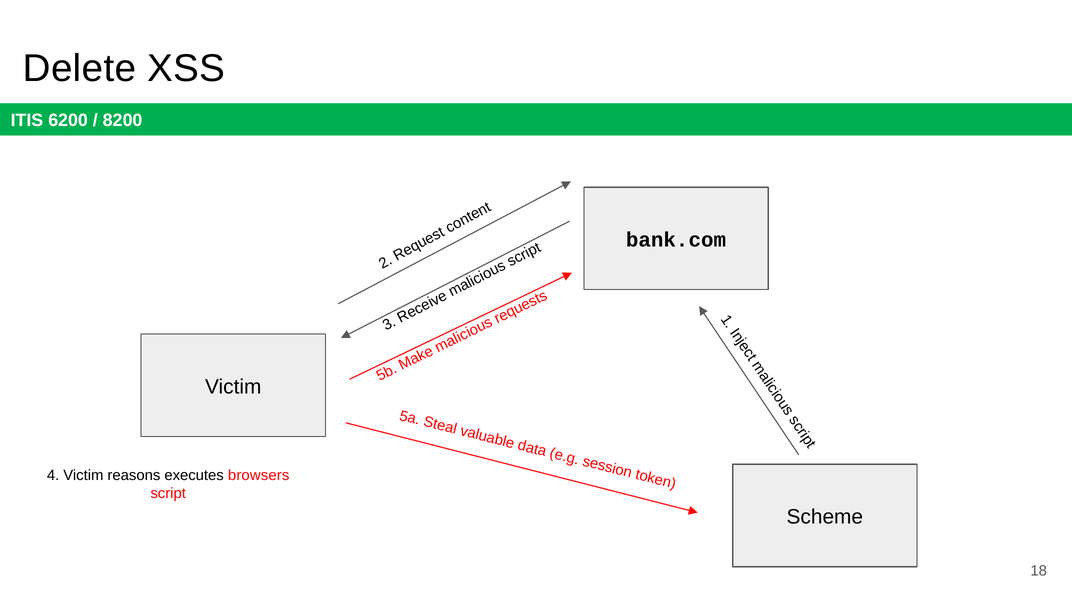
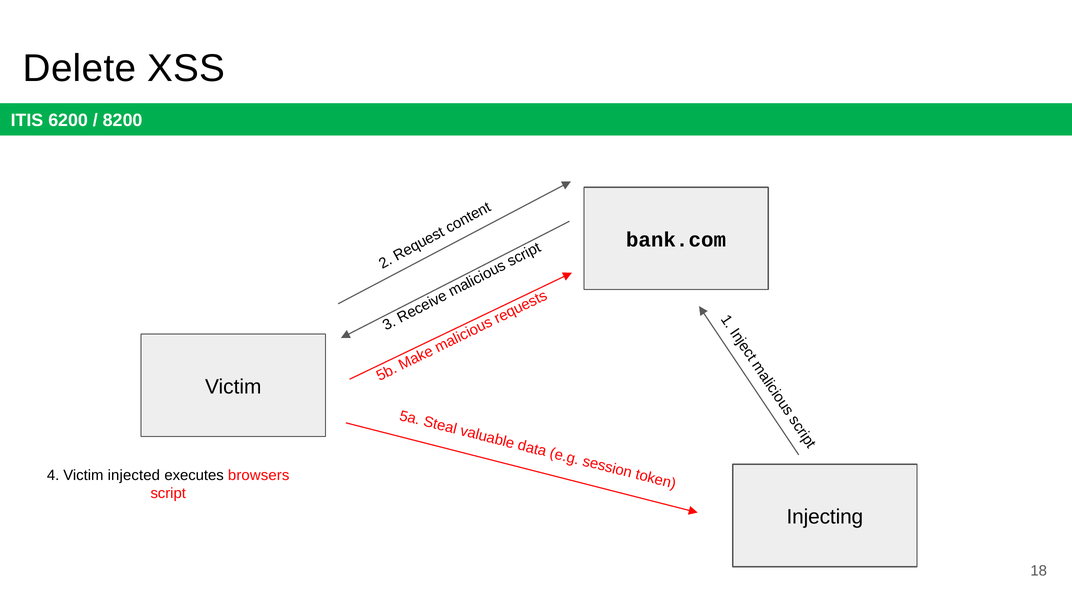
reasons: reasons -> injected (134, 476)
Scheme: Scheme -> Injecting (825, 517)
